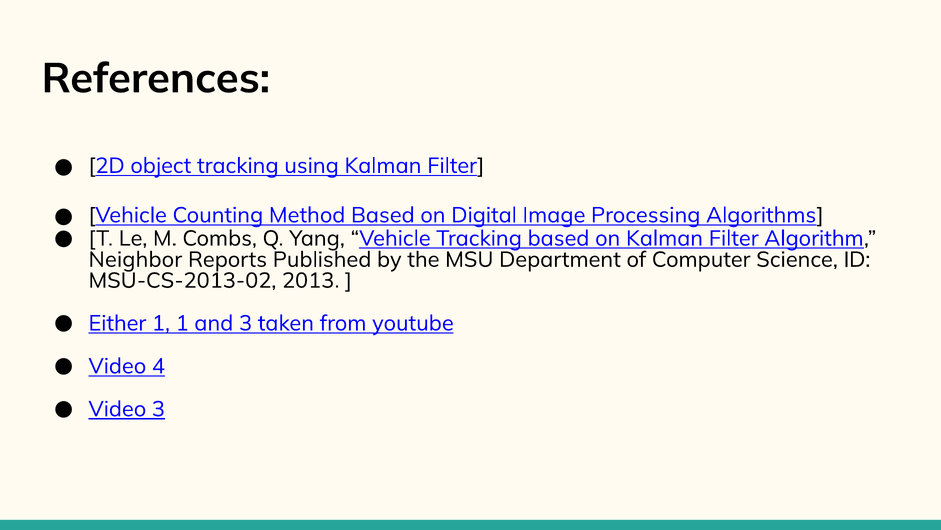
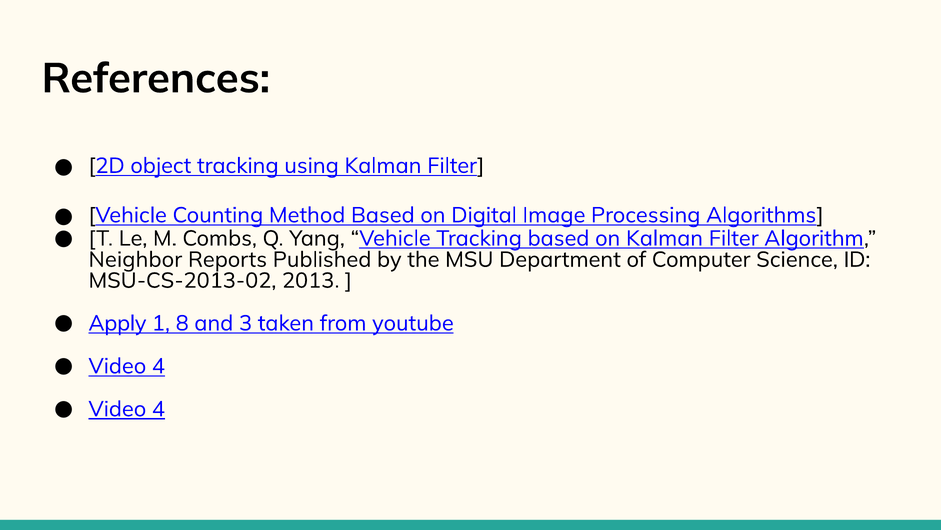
Either: Either -> Apply (117, 323)
1 1: 1 -> 8 (182, 323)
3: 3 -> 4 (158, 409)
